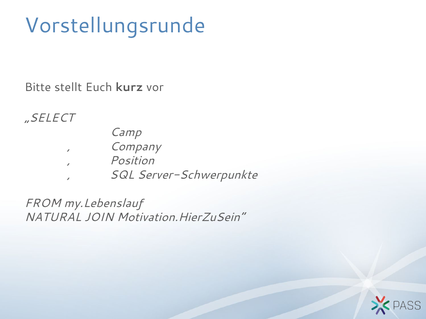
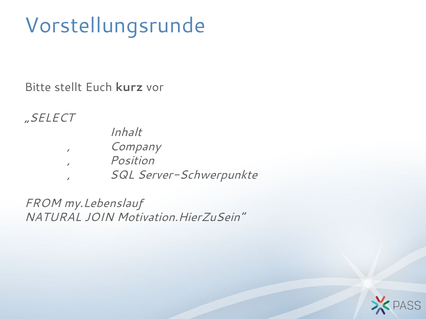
Camp: Camp -> Inhalt (126, 132)
